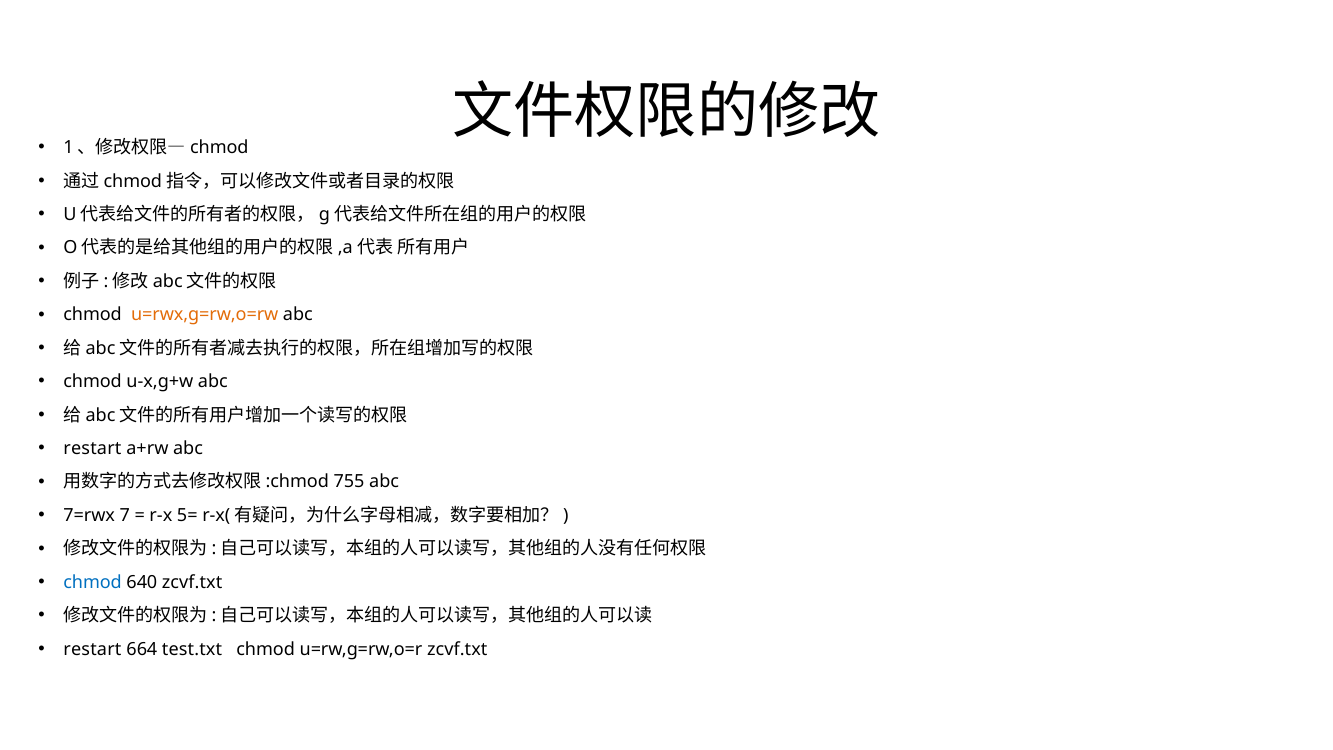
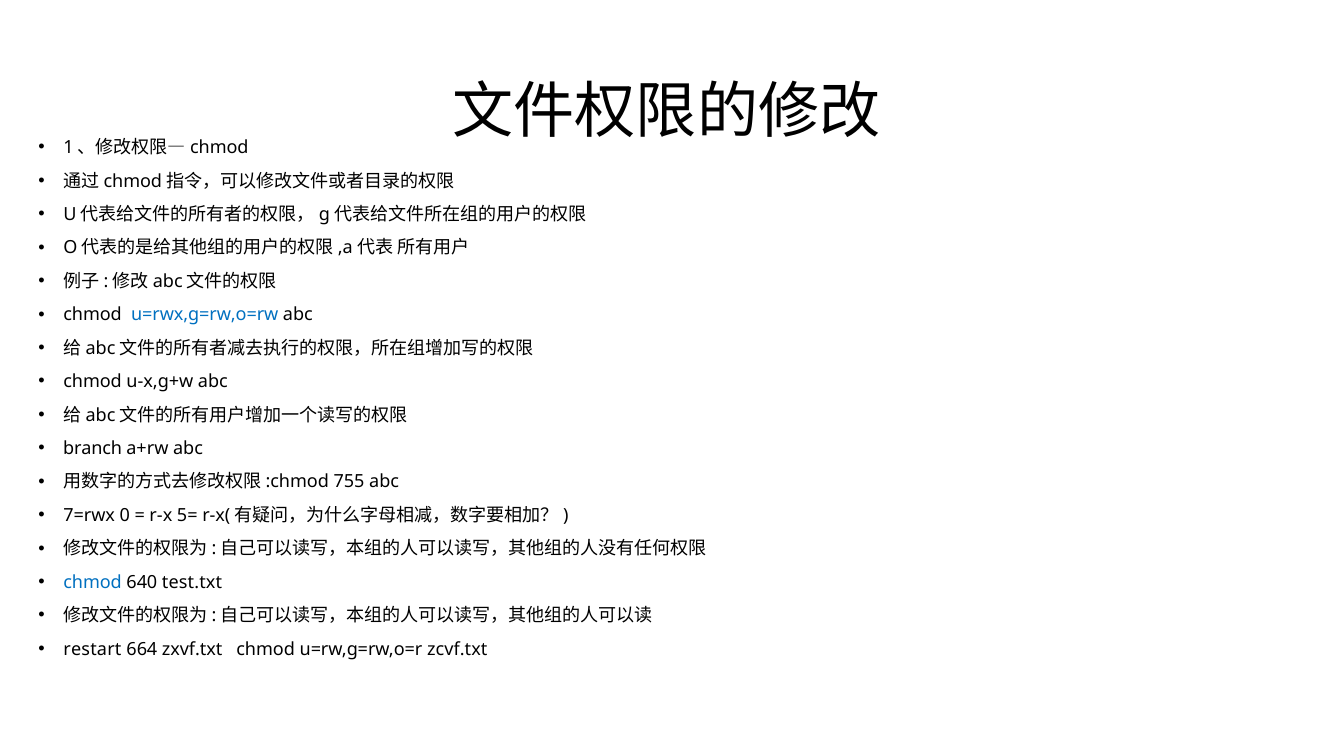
u=rwx,g=rw,o=rw colour: orange -> blue (205, 315)
restart: restart -> branch (93, 448)
7: 7 -> 0 (125, 515)
640 zcvf.txt: zcvf.txt -> test.txt (192, 582)
test.txt: test.txt -> zxvf.txt (192, 649)
